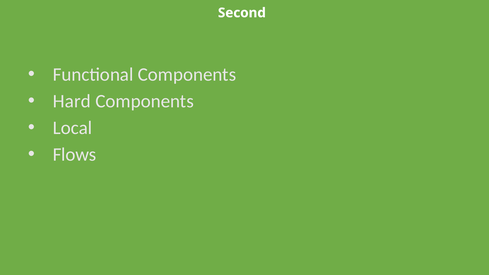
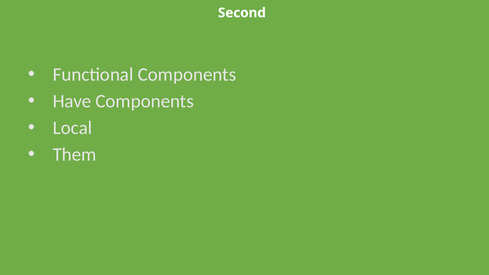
Hard: Hard -> Have (72, 101)
Flows: Flows -> Them (74, 154)
